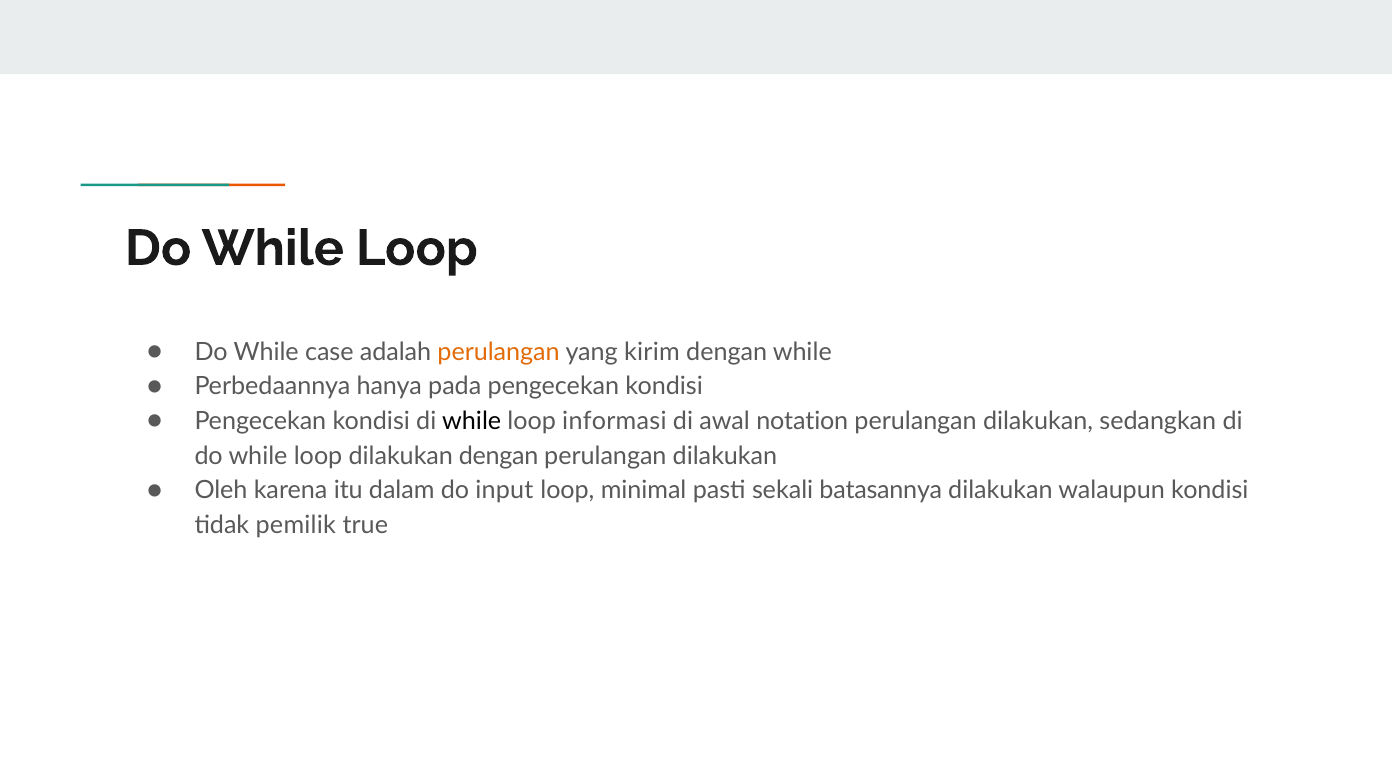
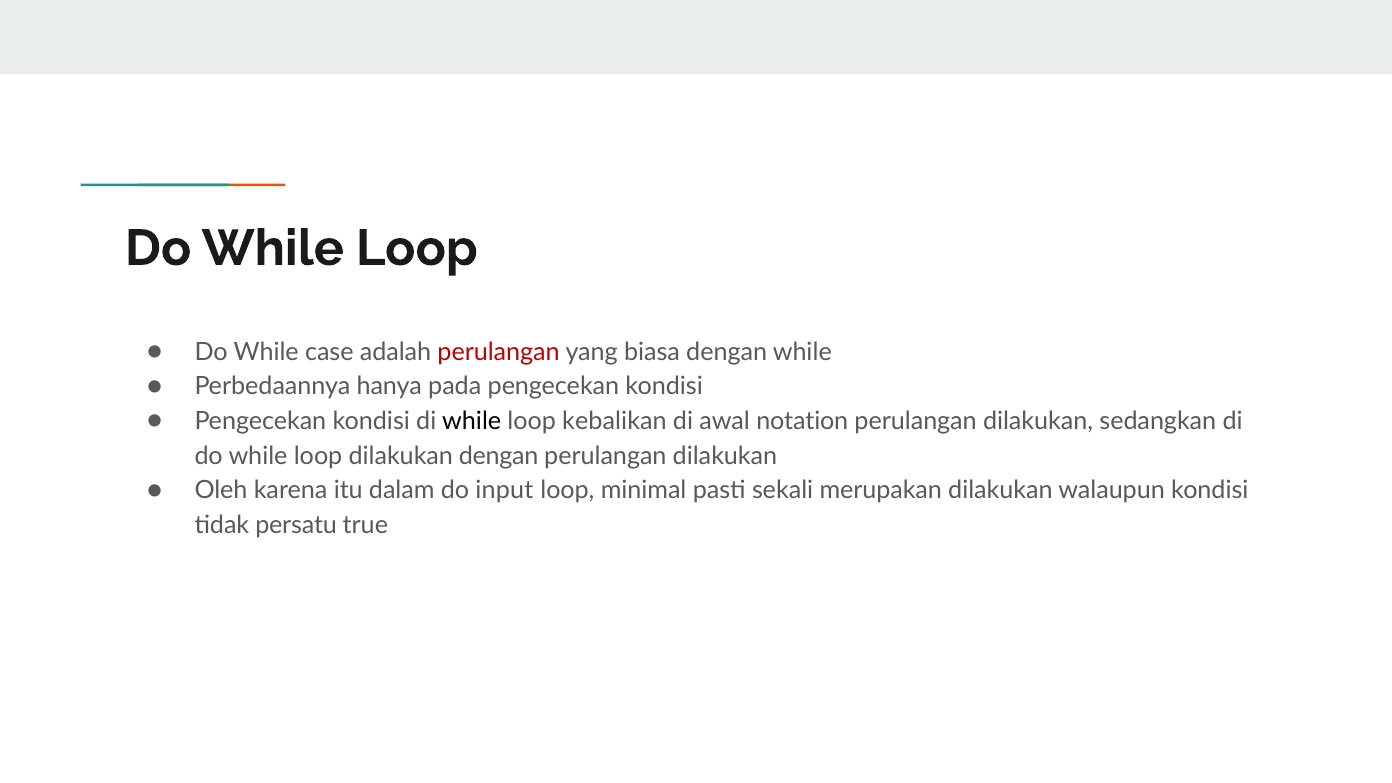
perulangan colour: orange -> red (499, 352)
kirim: kirim -> biasa (652, 352)
informasi: informasi -> kebalikan (614, 421)
batasannya: batasannya -> merupakan (881, 491)
pemilik: pemilik -> persatu (296, 525)
